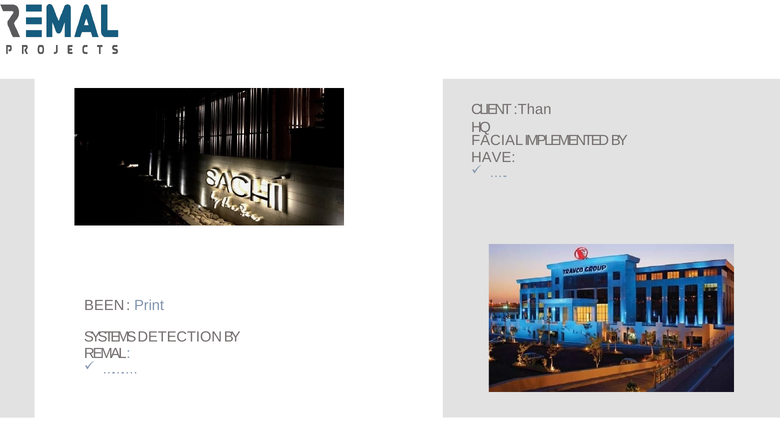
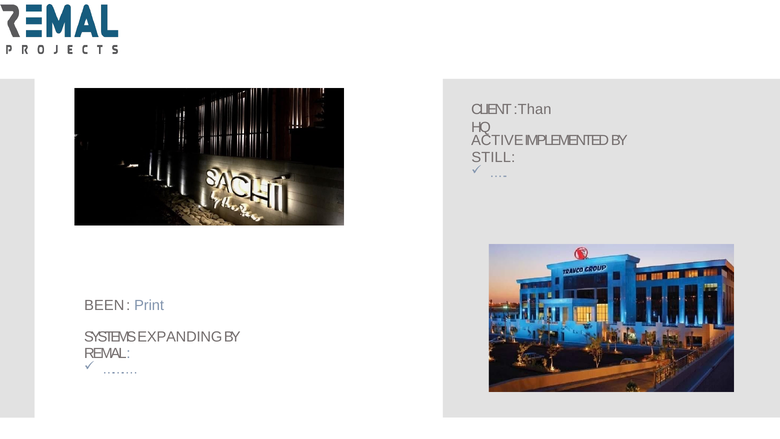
FACIAL: FACIAL -> ACTIVE (497, 140)
HAVE: HAVE -> STILL (493, 157)
DETECTION: DETECTION -> EXPANDING (180, 337)
